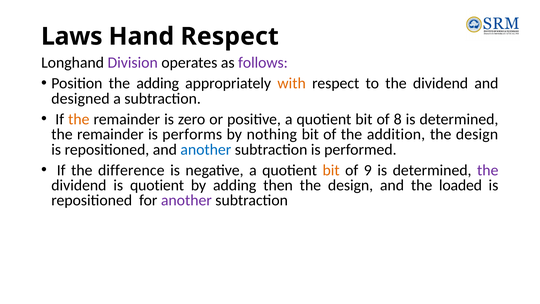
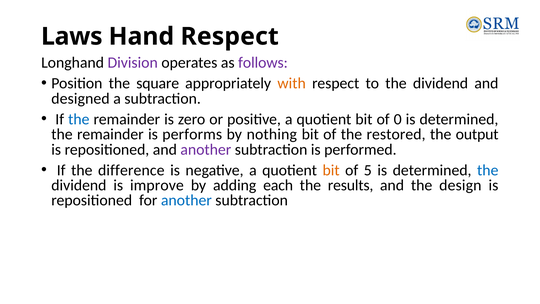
the adding: adding -> square (158, 83)
the colour: orange -> blue (79, 119)
8: 8 -> 0 (398, 119)
addition: addition -> restored (396, 134)
design: design -> output (477, 134)
another colour: blue -> purple (206, 149)
9: 9 -> 5 (368, 170)
the colour: purple -> blue (488, 170)
is quotient: quotient -> improve (157, 185)
then: then -> each (278, 185)
design: design -> results (351, 185)
loaded: loaded -> design (460, 185)
another colour: purple -> blue (186, 200)
